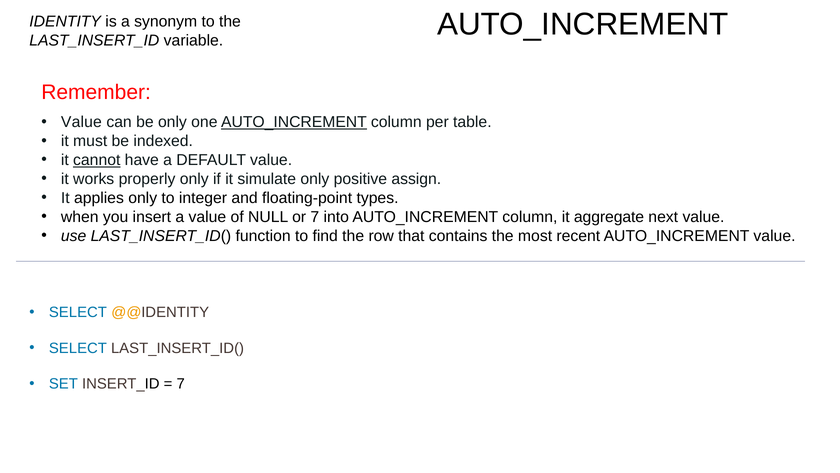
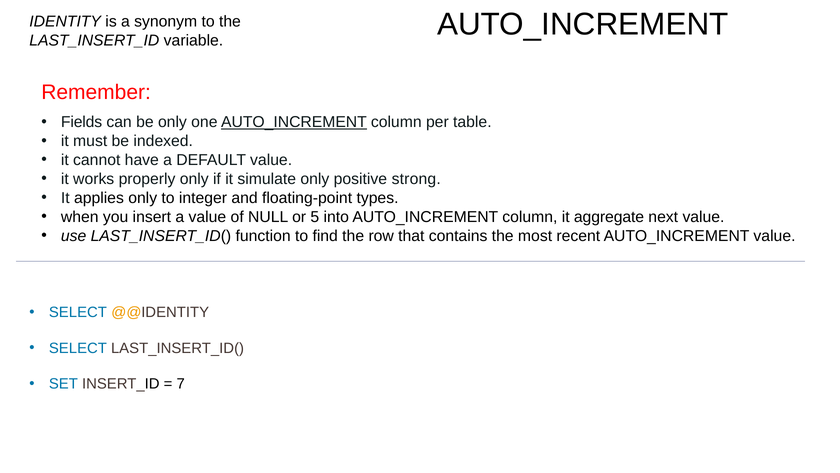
Value: Value -> Fields (82, 122)
cannot underline: present -> none (97, 160)
assign: assign -> strong (416, 179)
or 7: 7 -> 5 (315, 217)
